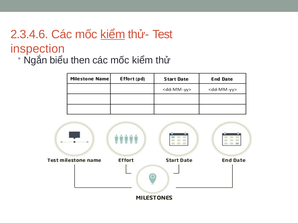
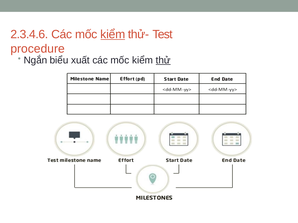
inspection: inspection -> procedure (38, 49)
then: then -> xuất (80, 60)
thử underline: none -> present (163, 60)
